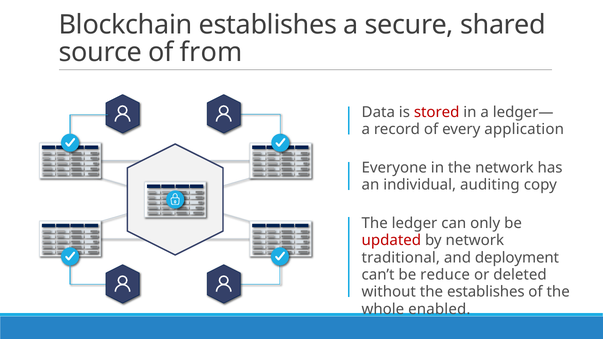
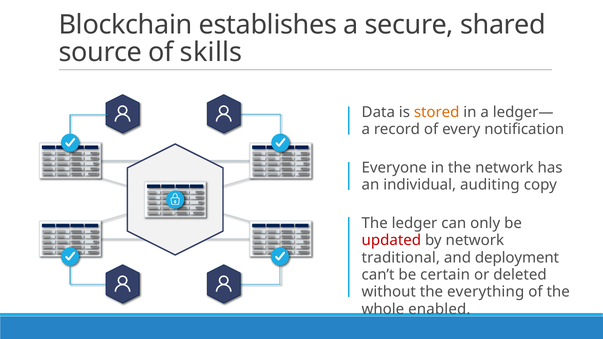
from: from -> skills (211, 52)
stored colour: red -> orange (437, 112)
application: application -> notification (524, 129)
reduce: reduce -> certain (445, 275)
the establishes: establishes -> everything (486, 292)
